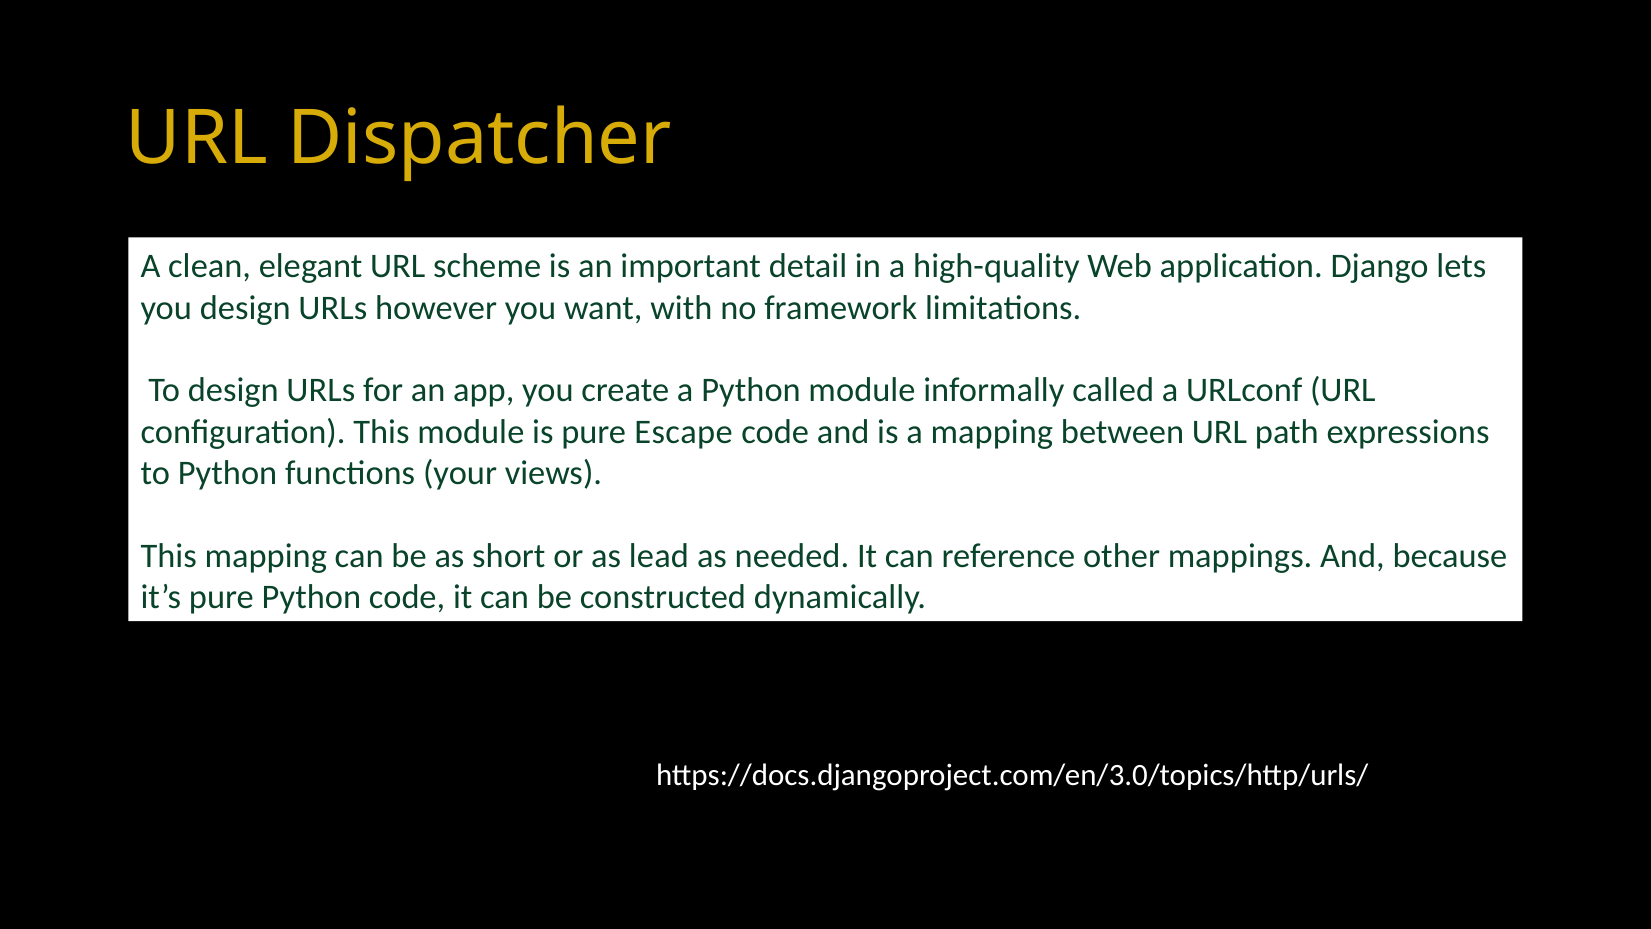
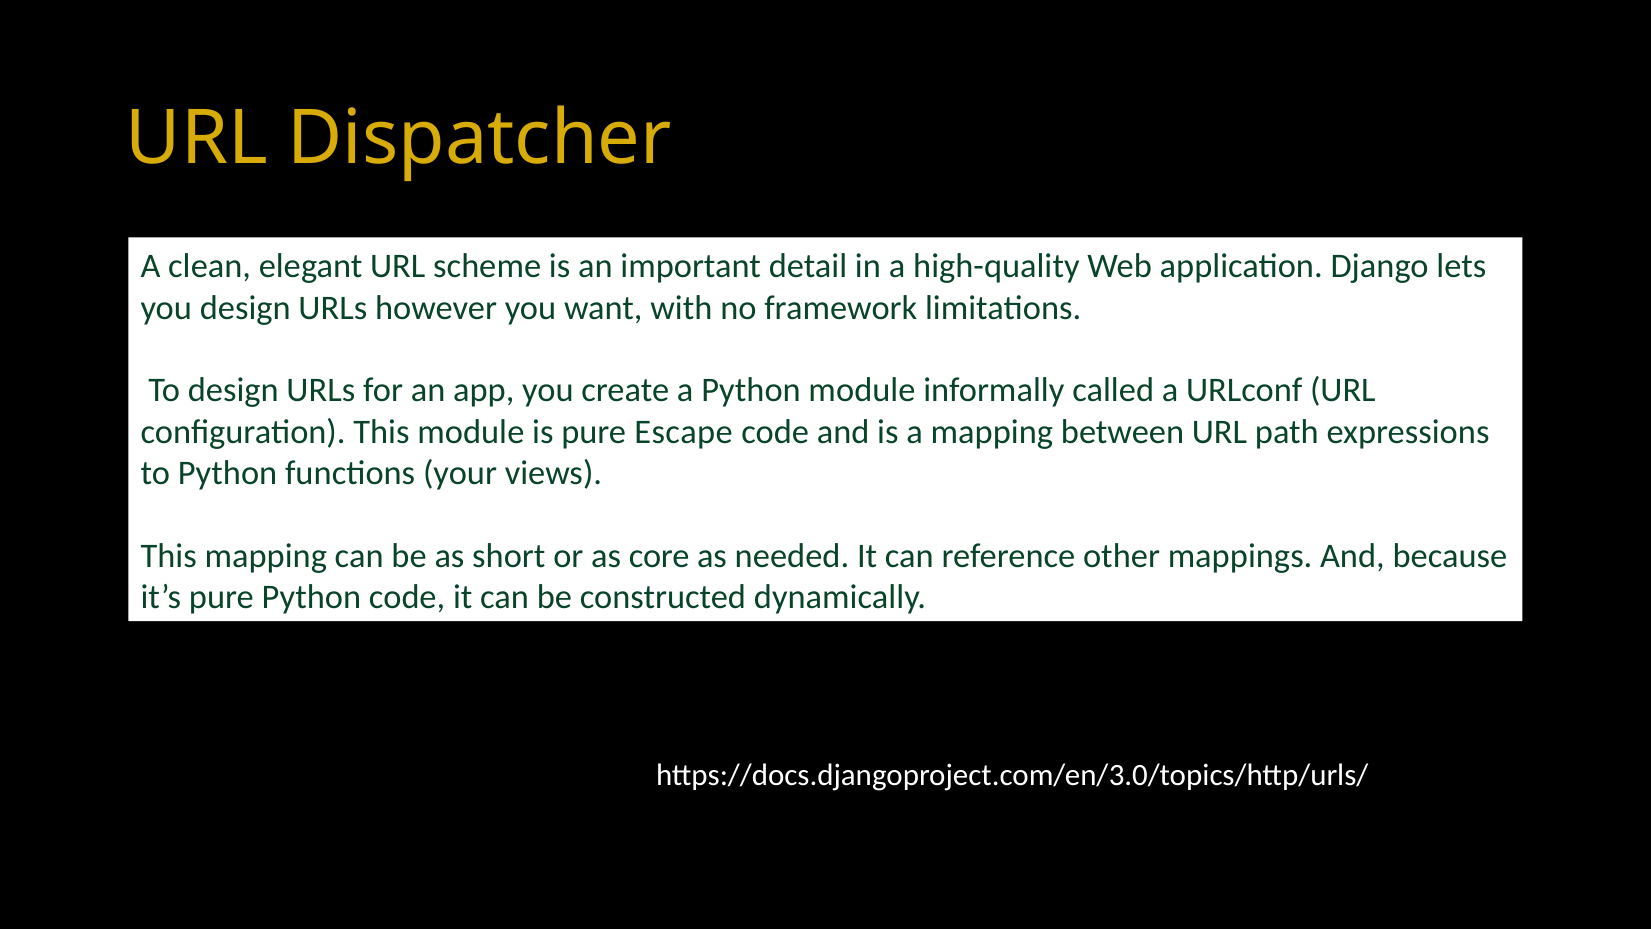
lead: lead -> core (659, 555)
